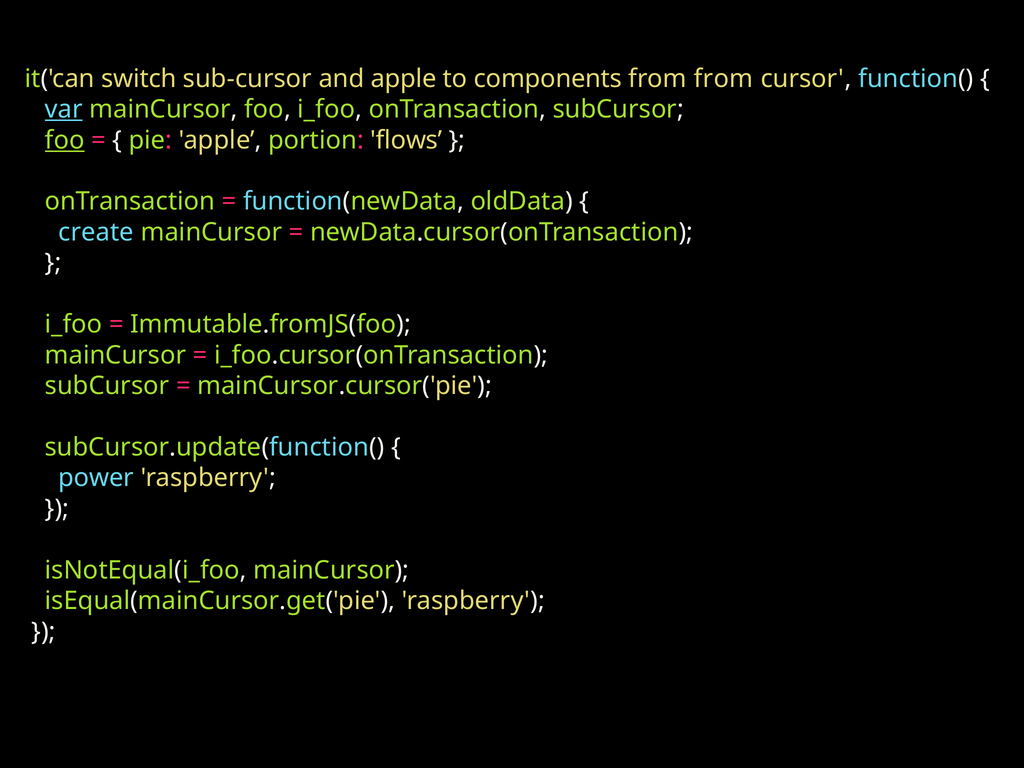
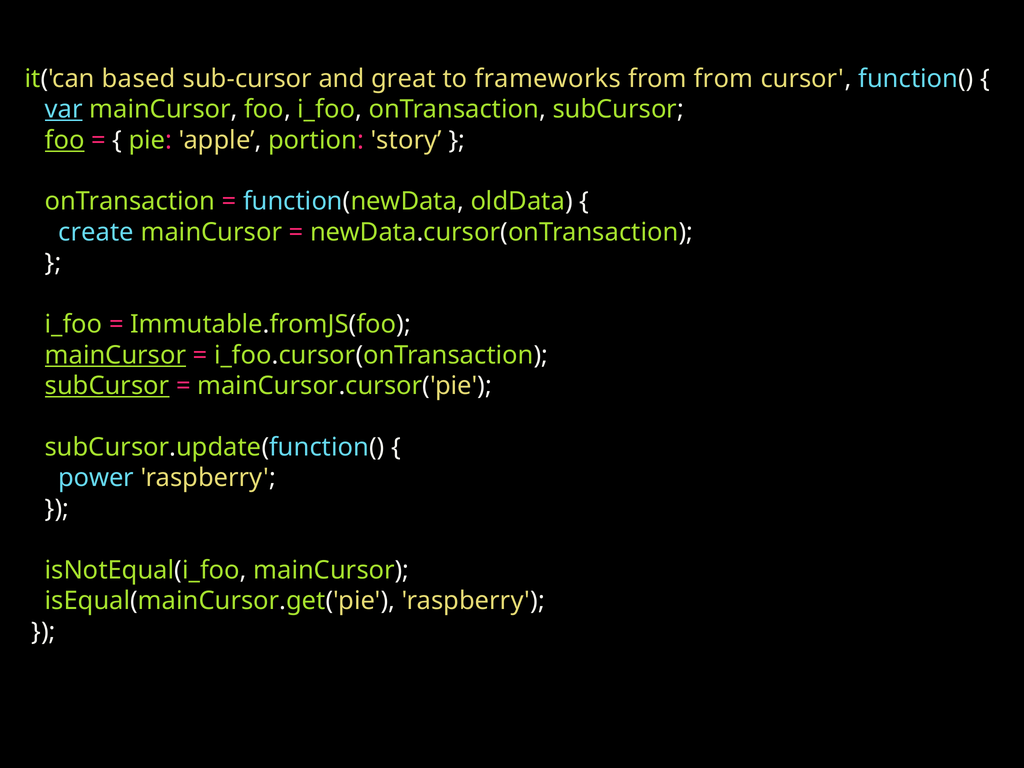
switch: switch -> based (139, 79)
and apple: apple -> great (403, 79)
components: components -> frameworks (548, 79)
flows: flows -> story (406, 140)
mainCursor underline: none -> present (115, 355)
subCursor underline: none -> present (107, 386)
